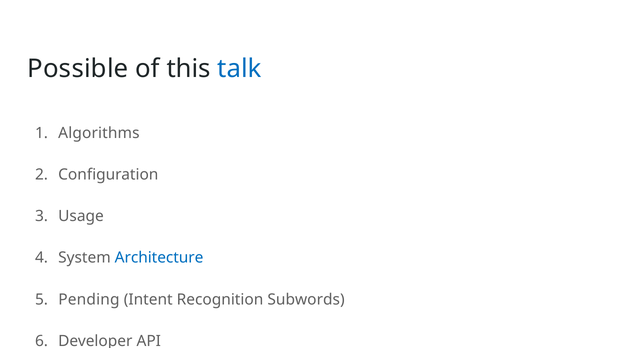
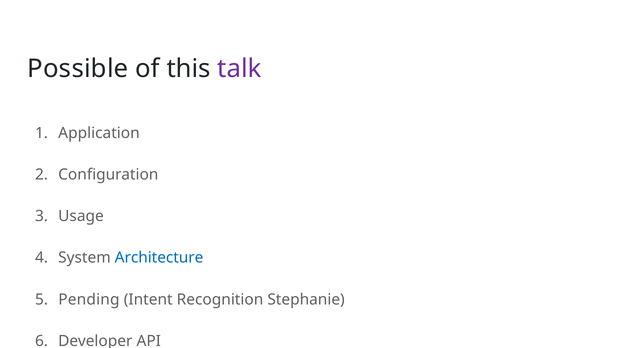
talk colour: blue -> purple (240, 69)
Algorithms: Algorithms -> Application (99, 133)
Subwords: Subwords -> Stephanie (306, 300)
